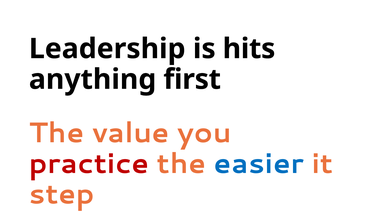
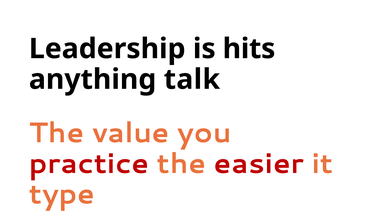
first: first -> talk (192, 80)
easier colour: blue -> red (259, 164)
step: step -> type (62, 195)
